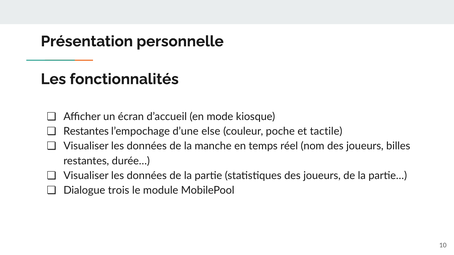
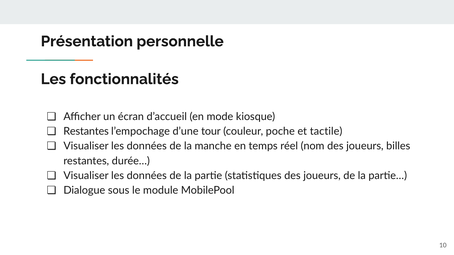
else: else -> tour (211, 132)
trois: trois -> sous (119, 191)
